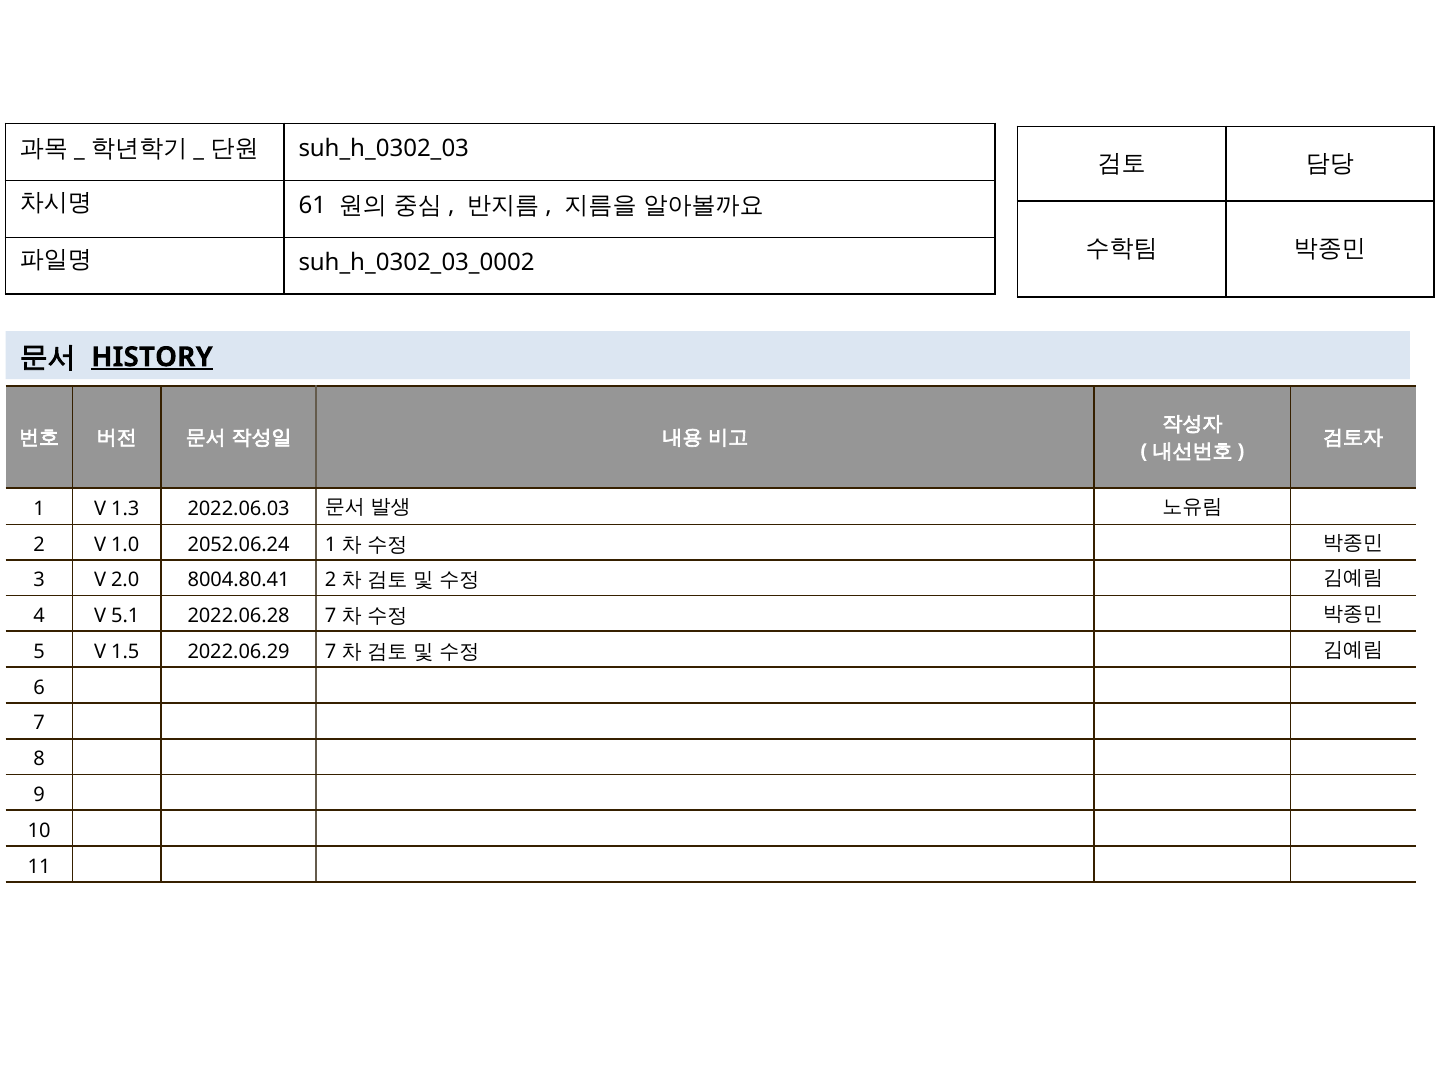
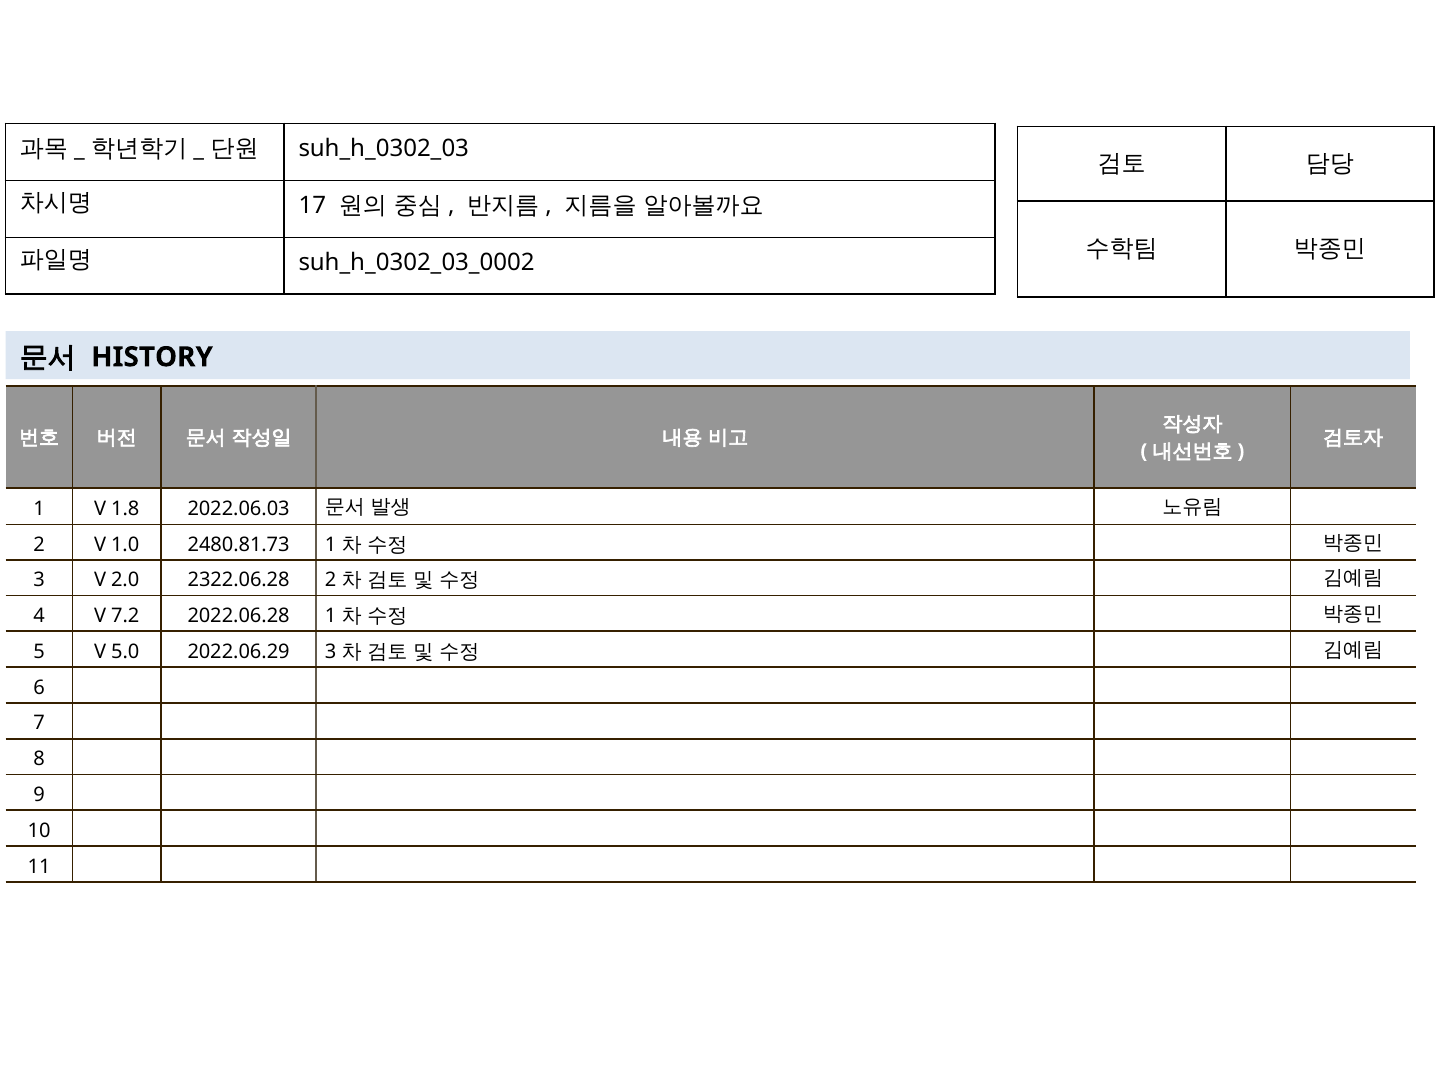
61: 61 -> 17 (312, 205)
HISTORY underline: present -> none (152, 357)
1.3: 1.3 -> 1.8 (125, 509)
2052.06.24: 2052.06.24 -> 2480.81.73 (239, 545)
8004.80.41: 8004.80.41 -> 2322.06.28 (239, 580)
5.1: 5.1 -> 7.2 (125, 616)
2022.06.28 7: 7 -> 1 (331, 616)
1.5: 1.5 -> 5.0 (125, 652)
2022.06.29 7: 7 -> 3 (331, 652)
